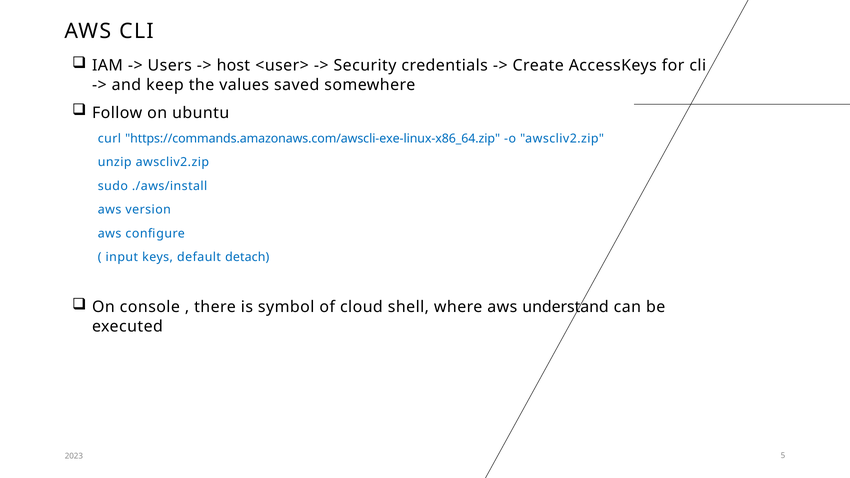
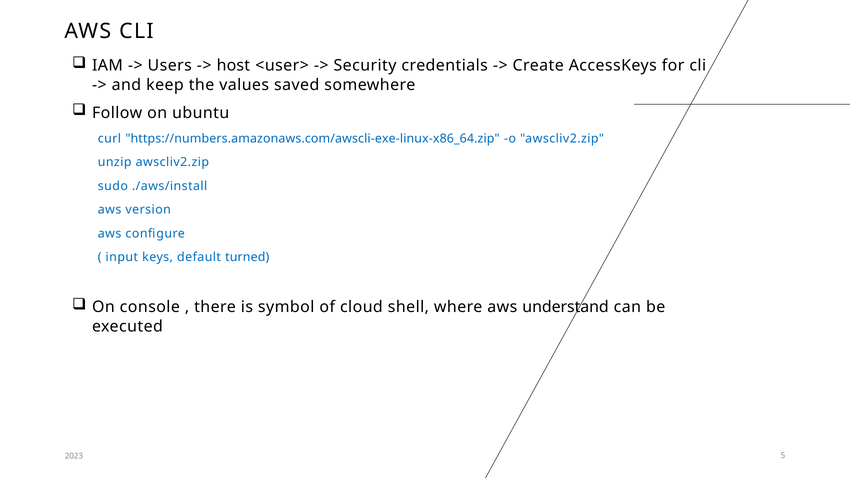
https://commands.amazonaws.com/awscli-exe-linux-x86_64.zip: https://commands.amazonaws.com/awscli-exe-linux-x86_64.zip -> https://numbers.amazonaws.com/awscli-exe-linux-x86_64.zip (313, 138)
detach: detach -> turned (247, 257)
